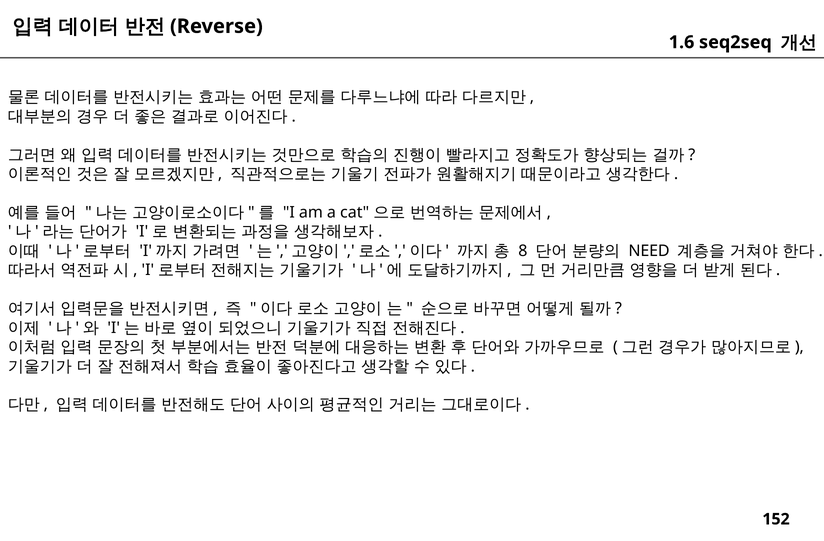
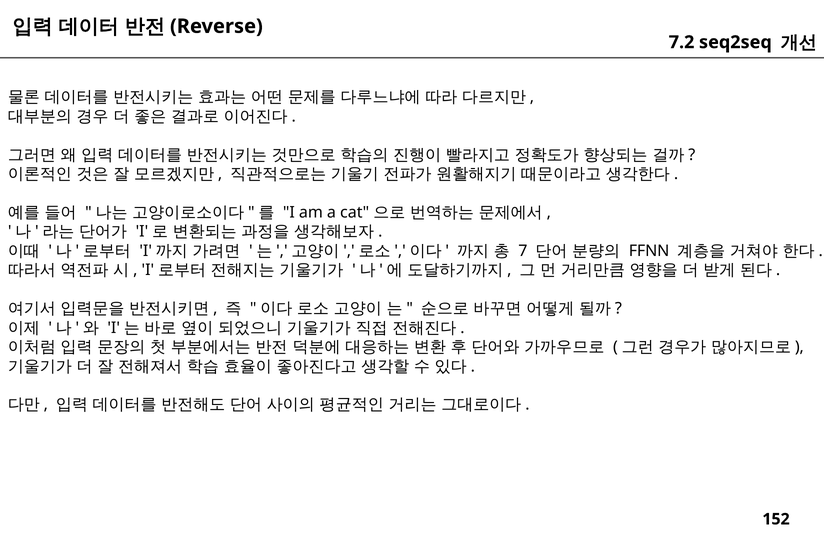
1.6: 1.6 -> 7.2 (682, 42)
8: 8 -> 7 (523, 251)
NEED: NEED -> FFNN (649, 251)
